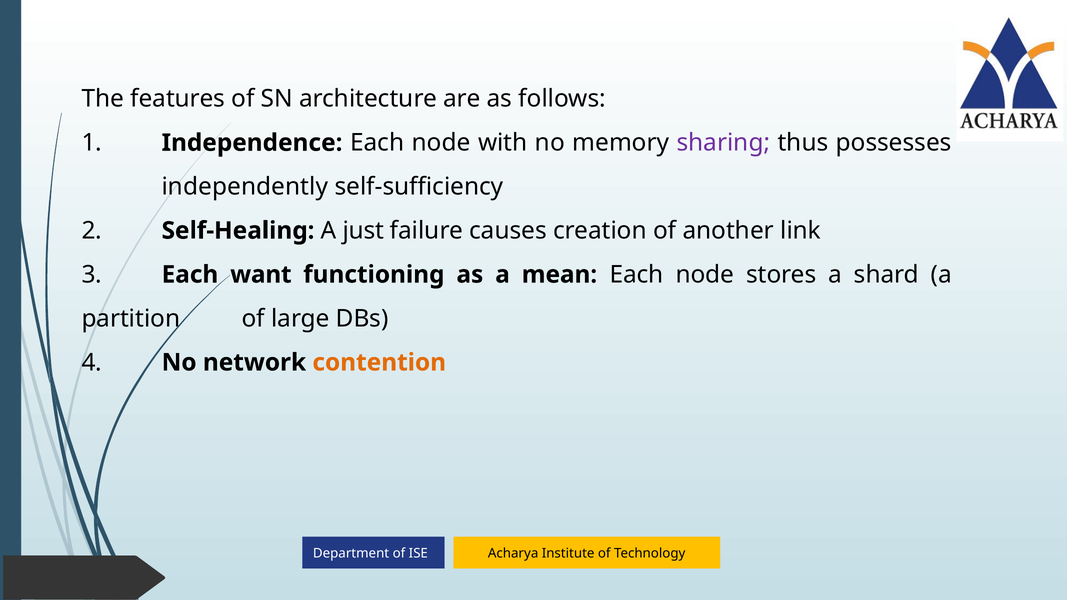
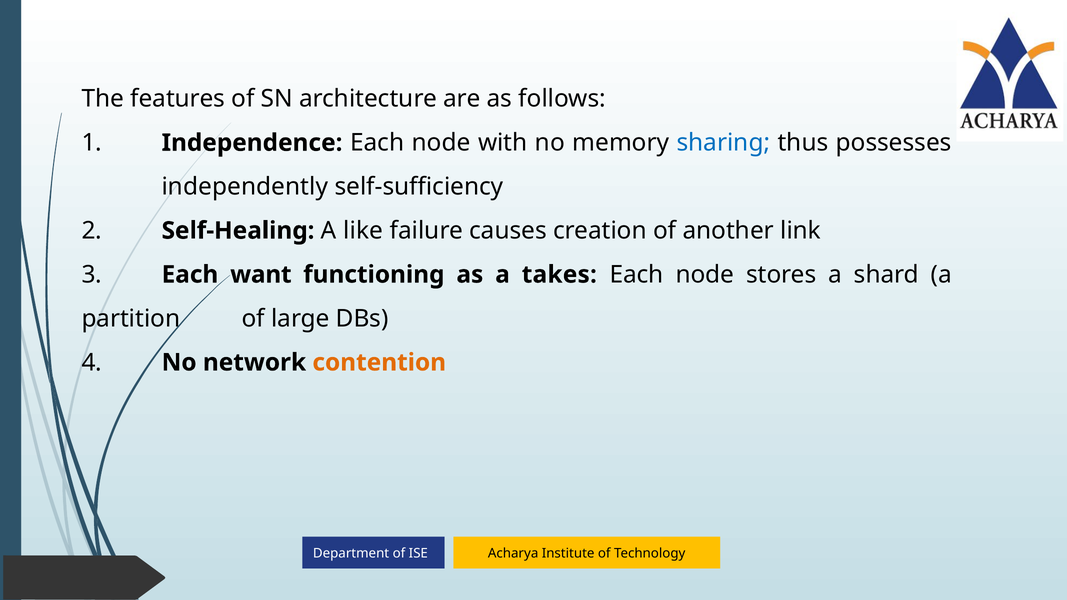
sharing colour: purple -> blue (723, 143)
just: just -> like (363, 231)
mean: mean -> takes (559, 275)
